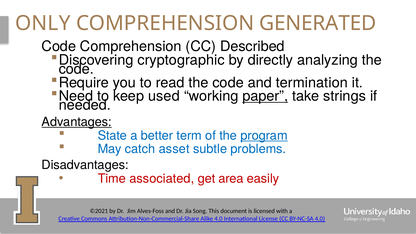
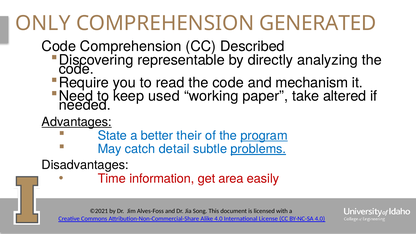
cryptographic: cryptographic -> representable (181, 60)
termination: termination -> mechanism (312, 83)
paper underline: present -> none (265, 96)
strings: strings -> altered (345, 96)
term: term -> their (189, 135)
asset: asset -> detail (174, 149)
problems underline: none -> present (258, 149)
associated: associated -> information (162, 179)
